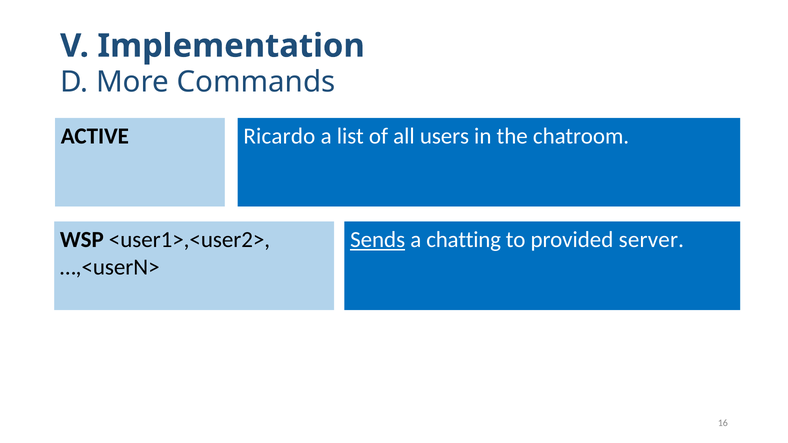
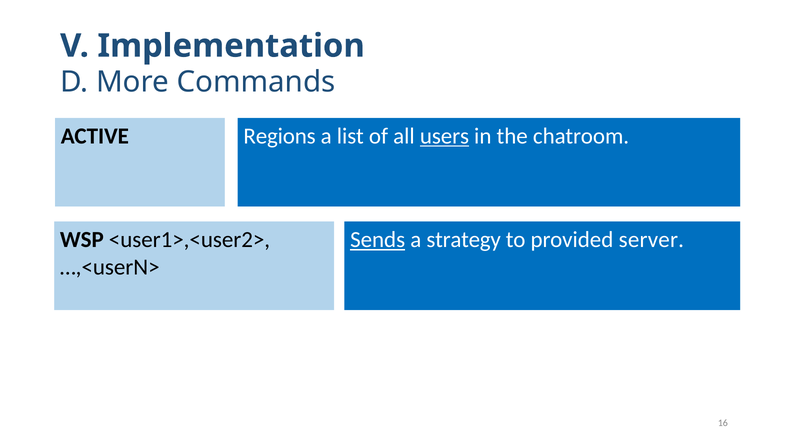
Ricardo: Ricardo -> Regions (280, 136)
users underline: none -> present (444, 136)
chatting: chatting -> strategy (464, 240)
